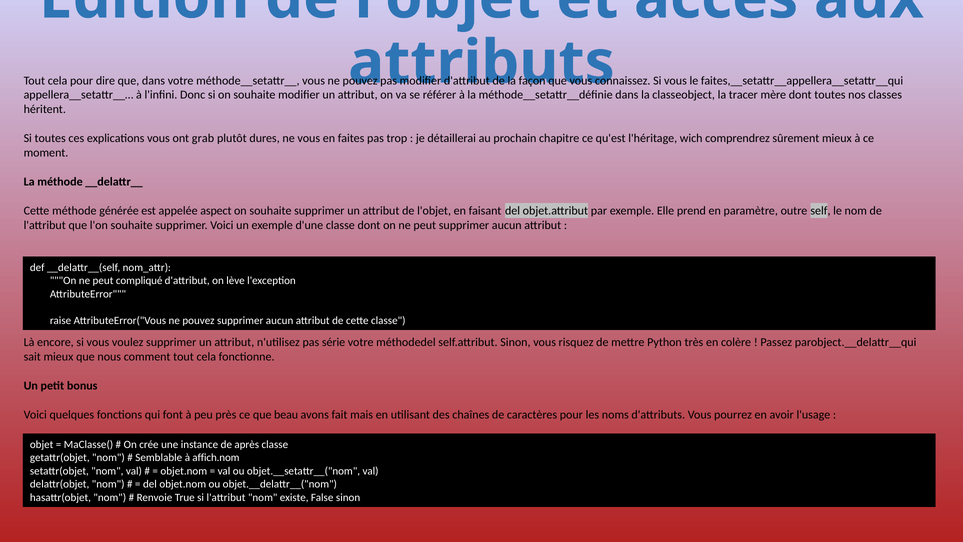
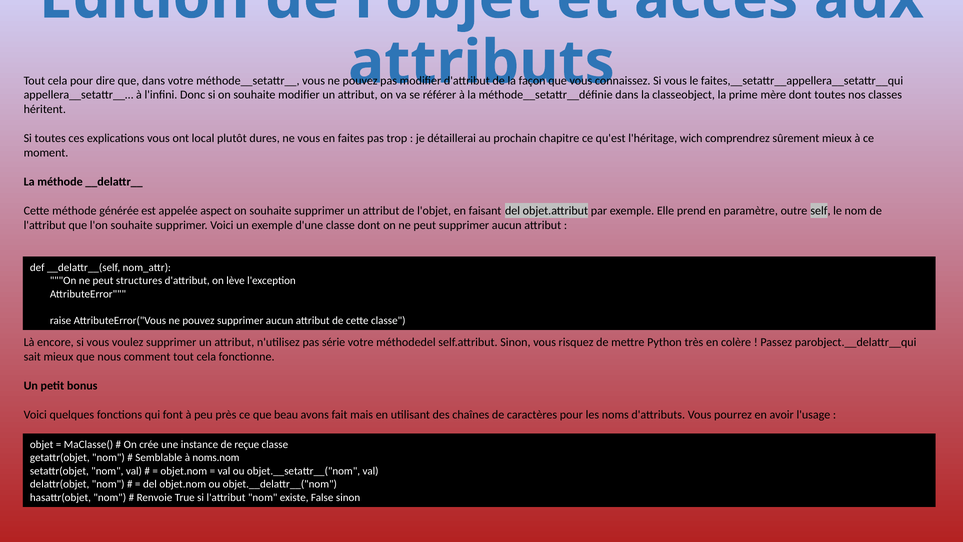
tracer: tracer -> prime (743, 95)
grab: grab -> local (203, 138)
compliqué: compliqué -> structures (139, 281)
après: après -> reçue (247, 444)
affich.nom: affich.nom -> noms.nom (216, 457)
